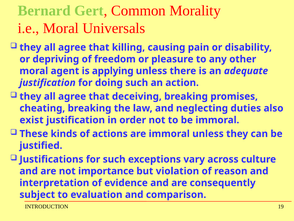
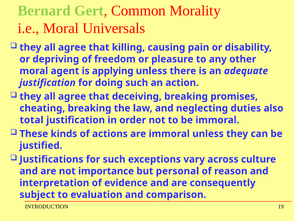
exist: exist -> total (32, 120)
violation: violation -> personal (177, 171)
